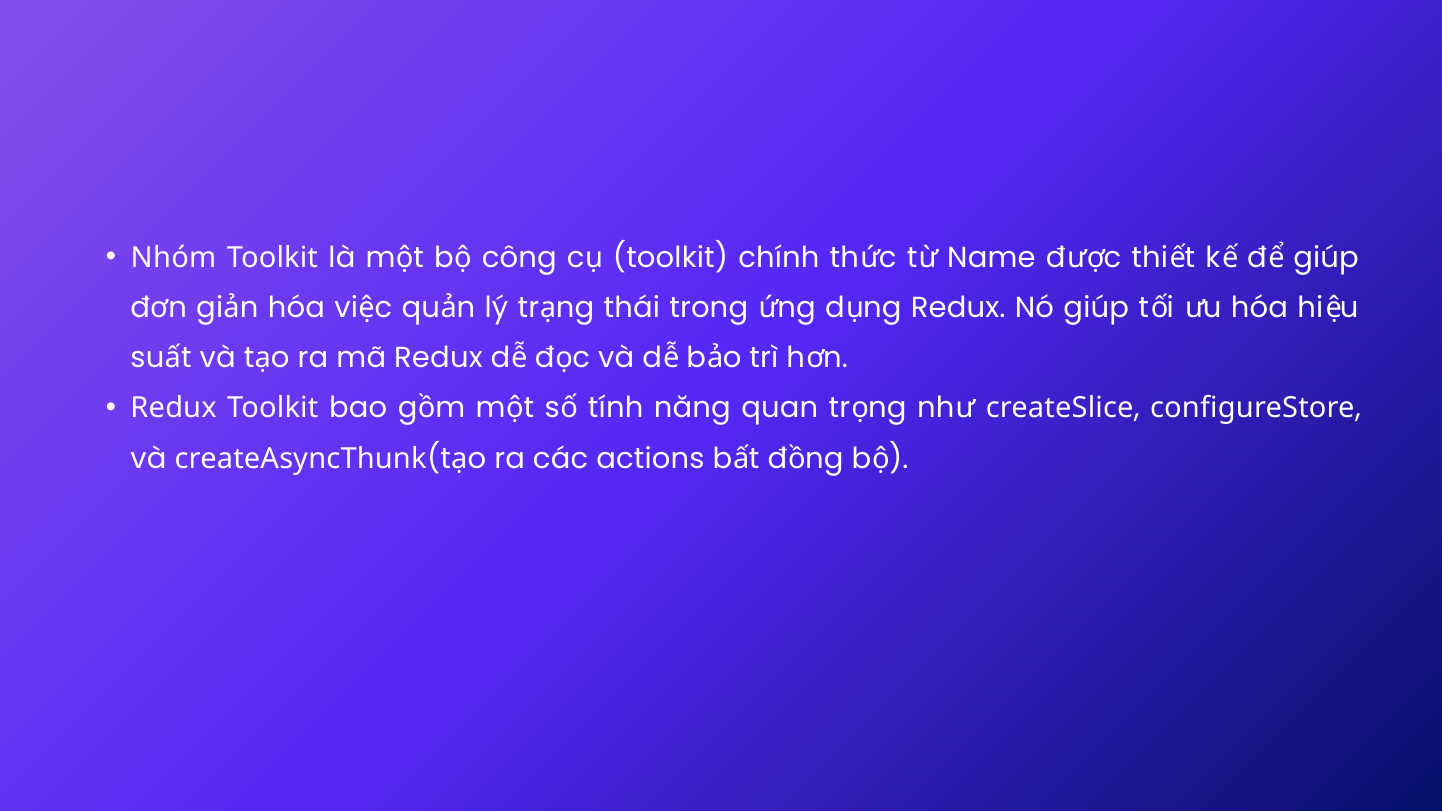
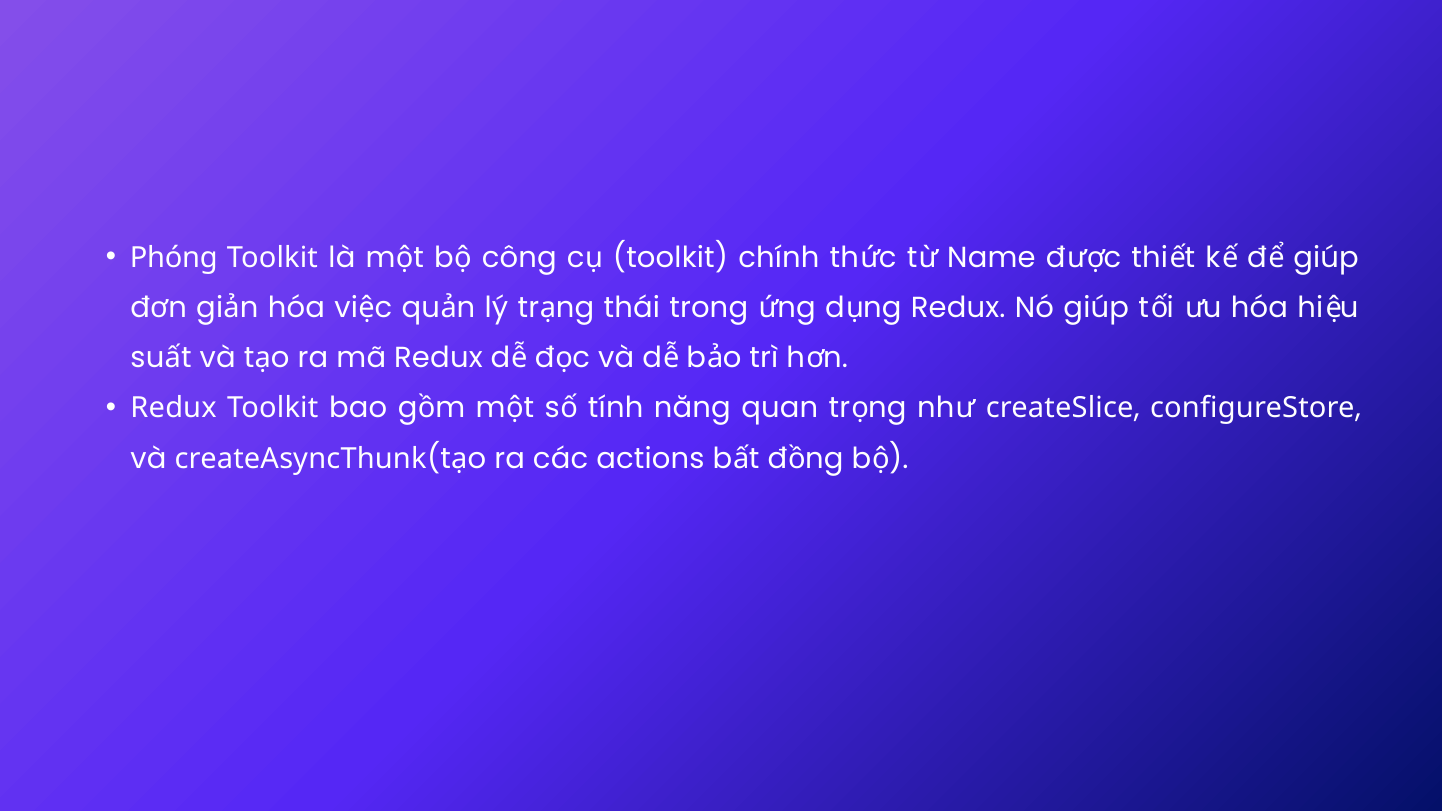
Nhóm: Nhóm -> Phóng (174, 258)
